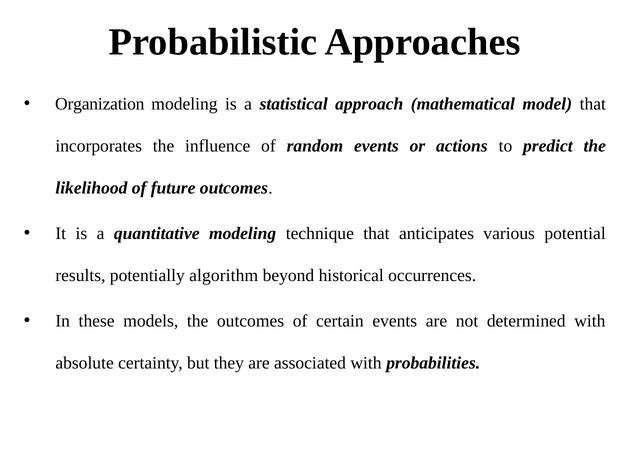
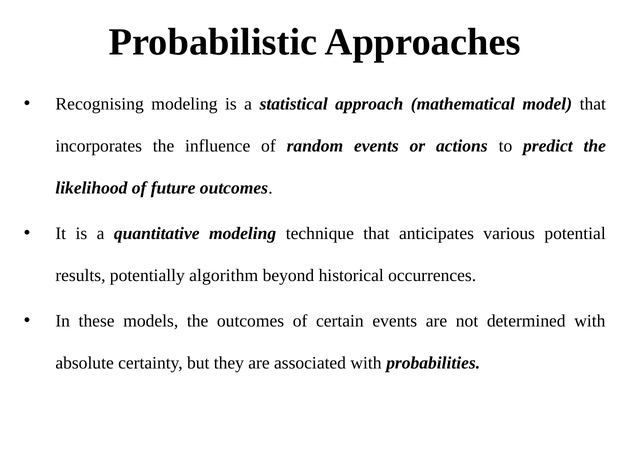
Organization: Organization -> Recognising (100, 104)
